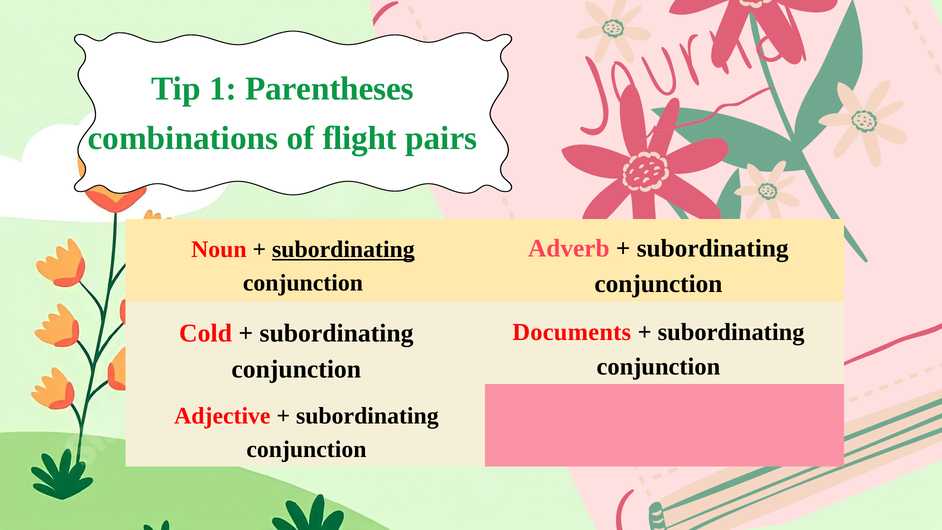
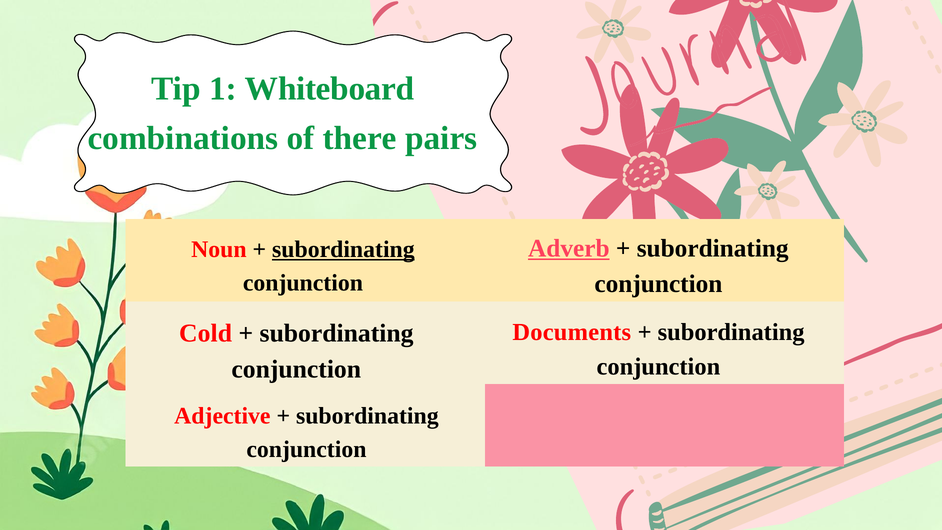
Parentheses: Parentheses -> Whiteboard (330, 89)
flight: flight -> there (360, 138)
Adverb underline: none -> present (569, 248)
